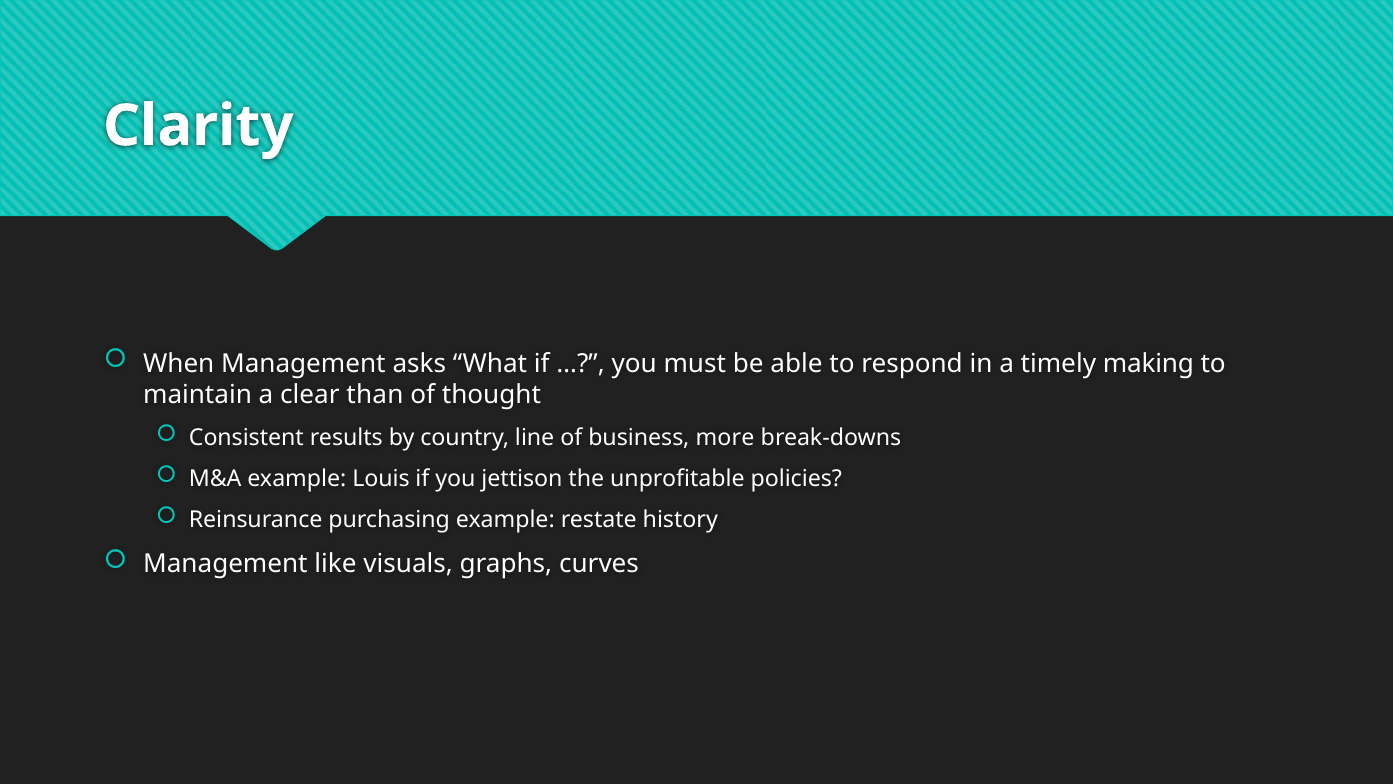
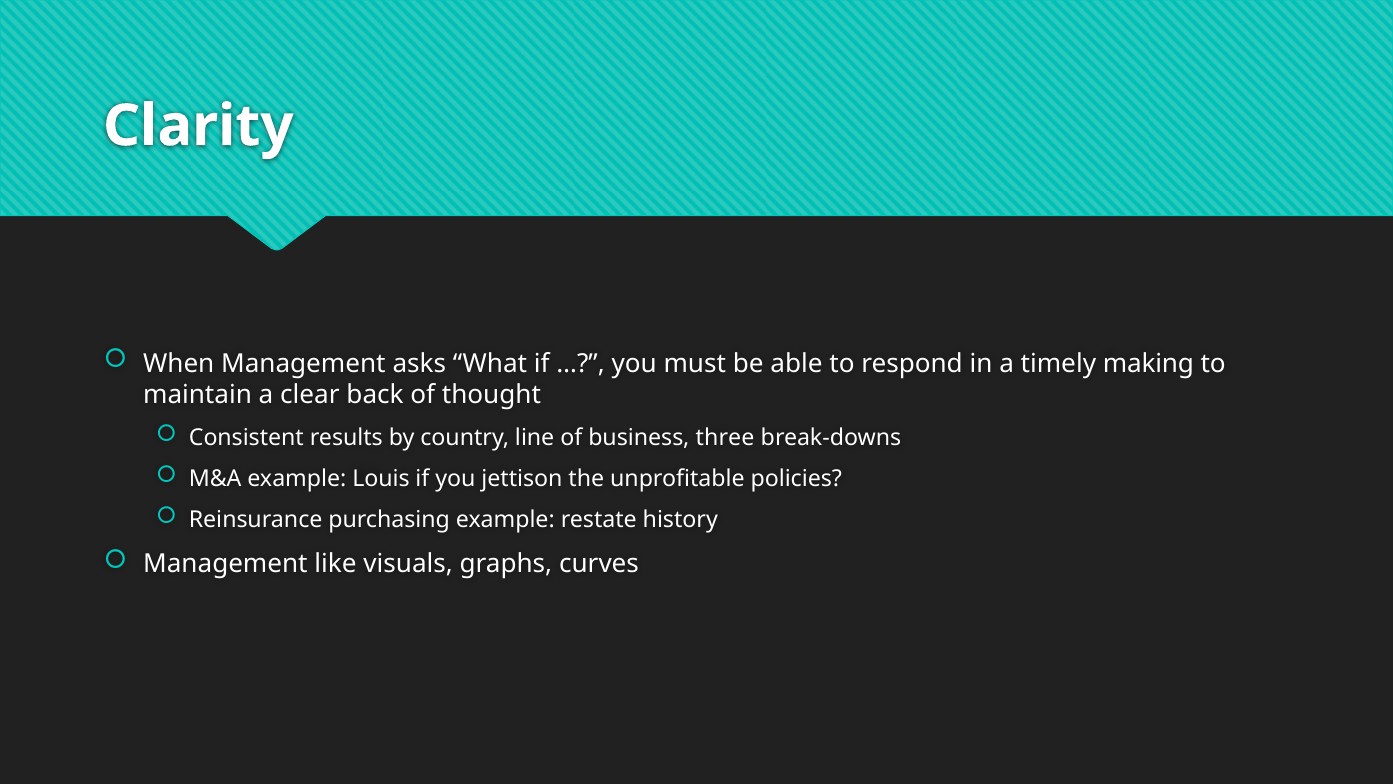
than: than -> back (375, 395)
more: more -> three (725, 437)
